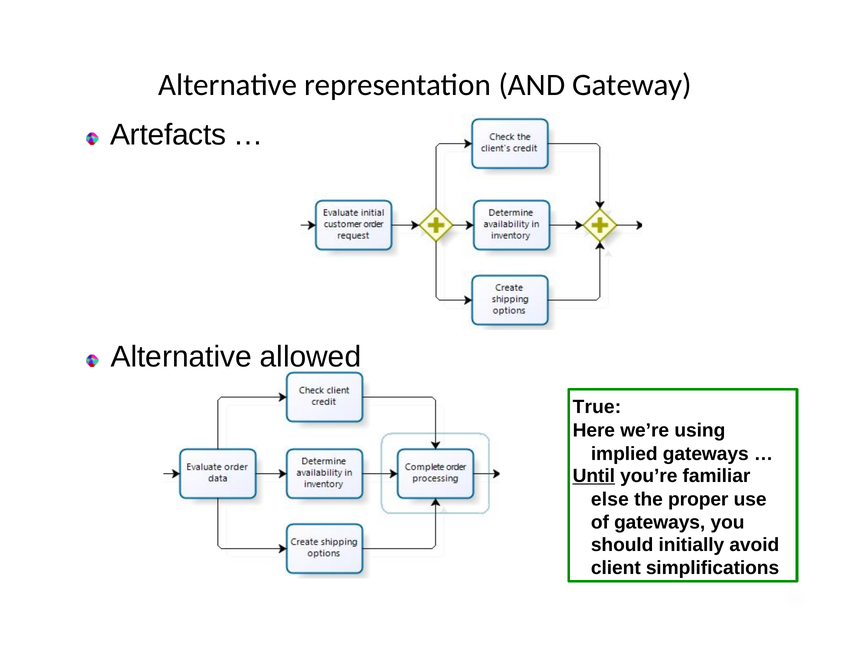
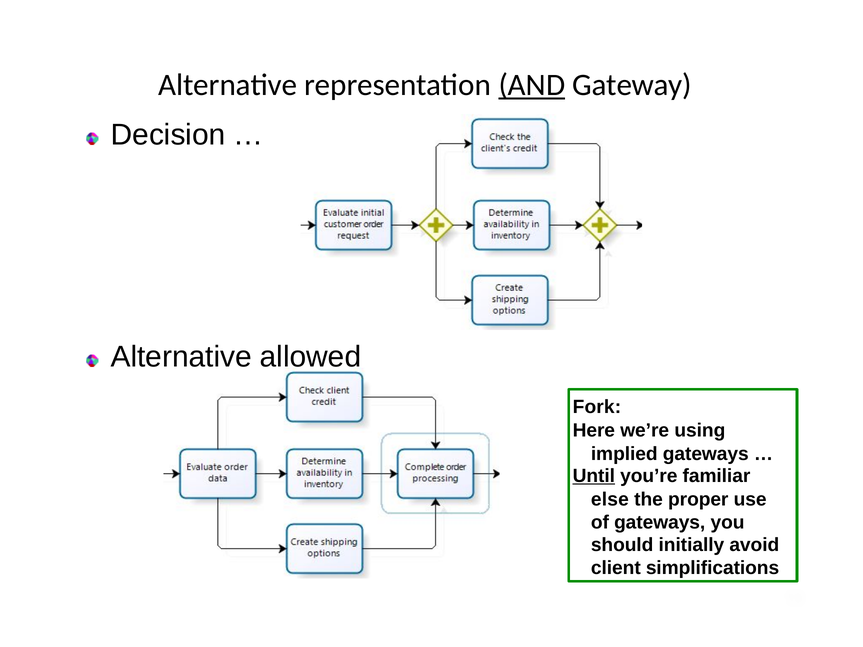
AND underline: none -> present (532, 85)
Artefacts: Artefacts -> Decision (168, 135)
True: True -> Fork (597, 407)
